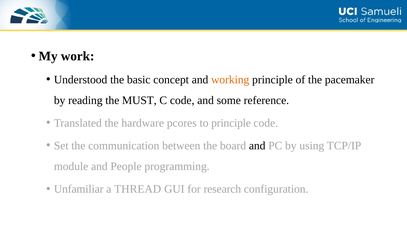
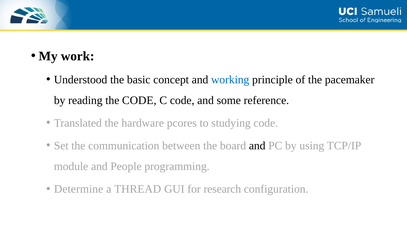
working colour: orange -> blue (230, 80)
the MUST: MUST -> CODE (139, 100)
to principle: principle -> studying (231, 123)
Unfamiliar: Unfamiliar -> Determine (79, 189)
